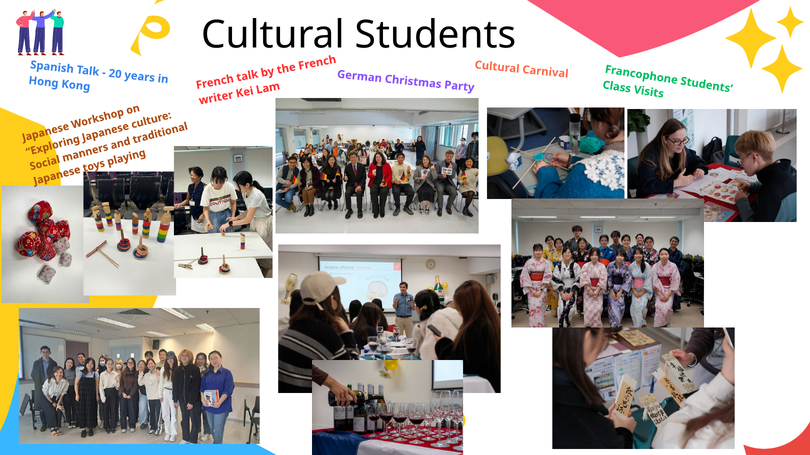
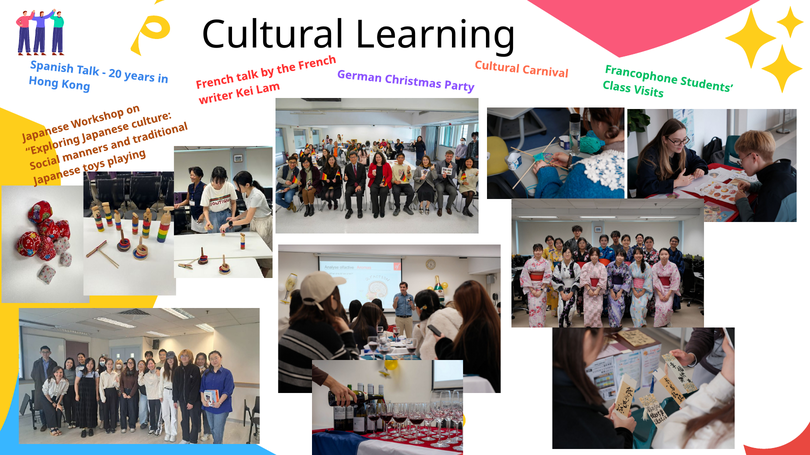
Students: Students -> Learning (436, 35)
